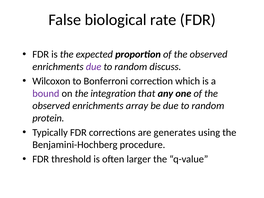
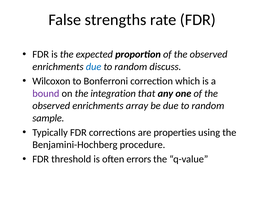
biological: biological -> strengths (116, 20)
due colour: purple -> blue (94, 67)
protein: protein -> sample (48, 118)
generates: generates -> properties (175, 132)
larger: larger -> errors (139, 159)
